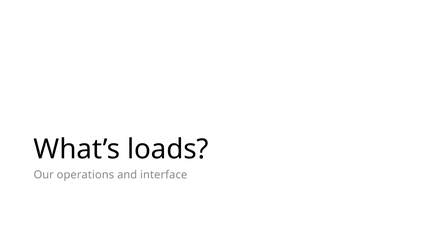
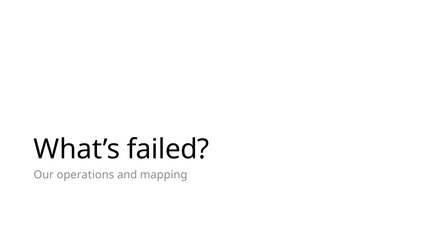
loads: loads -> failed (168, 149)
interface: interface -> mapping (164, 175)
